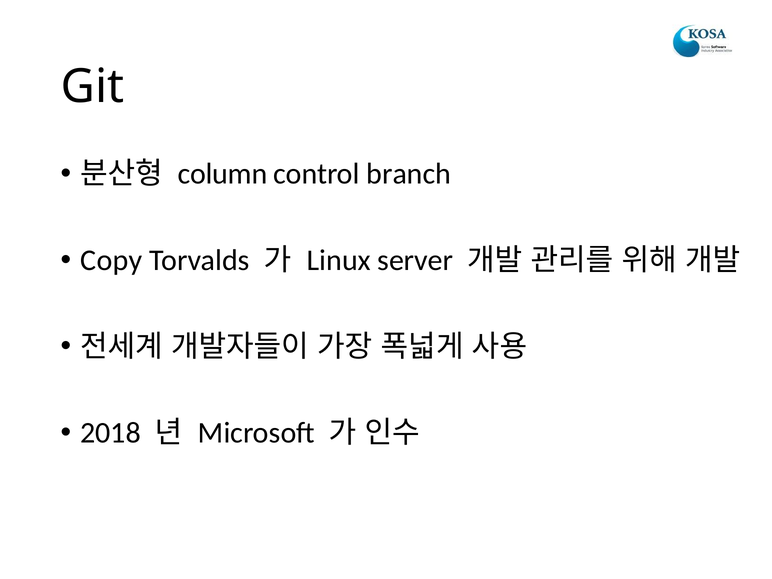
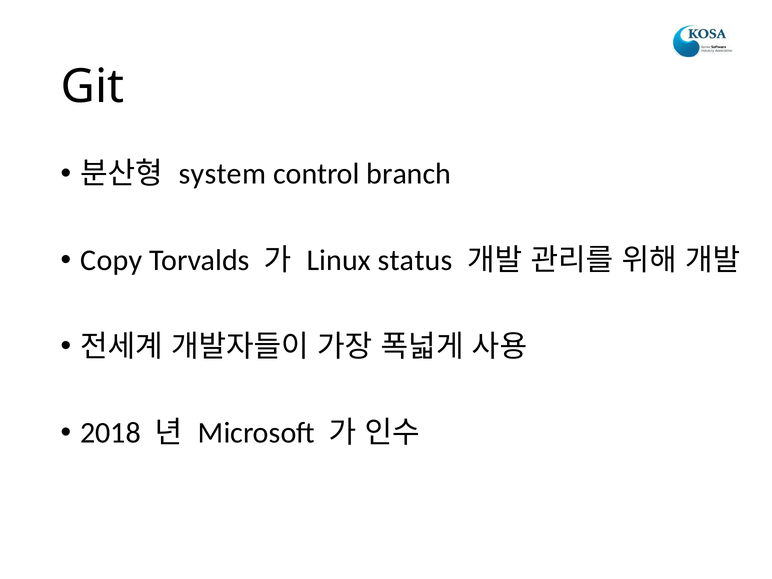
column: column -> system (222, 174)
server: server -> status (415, 260)
